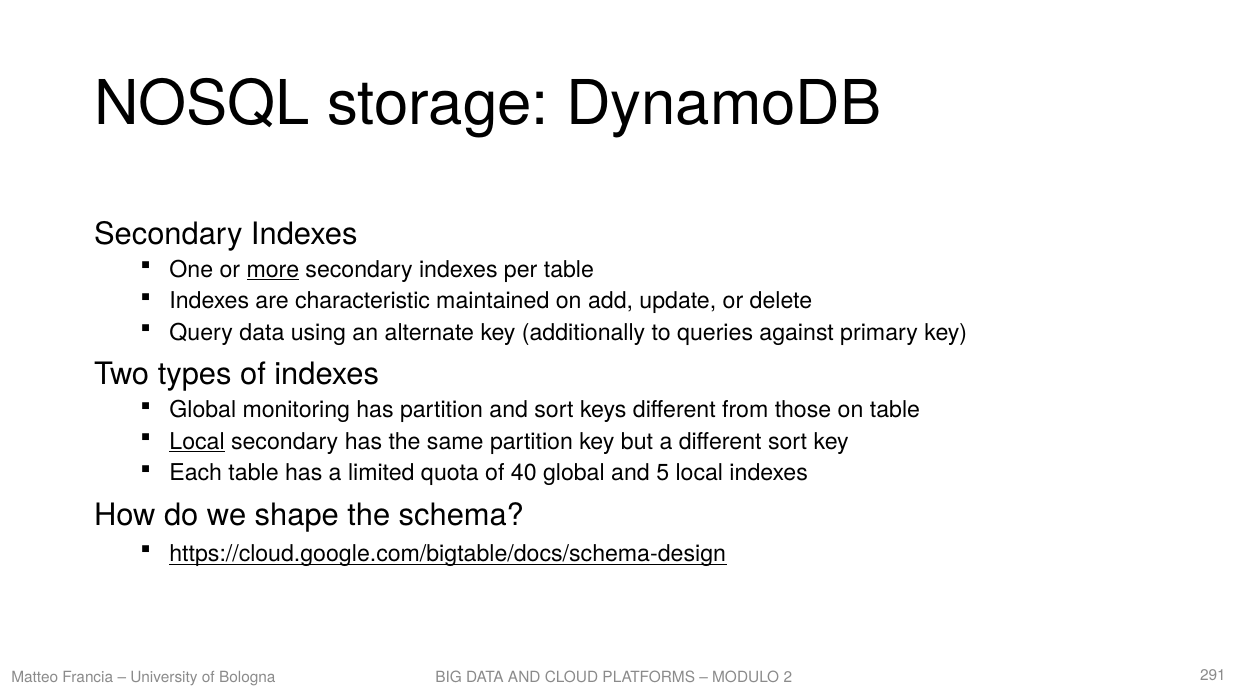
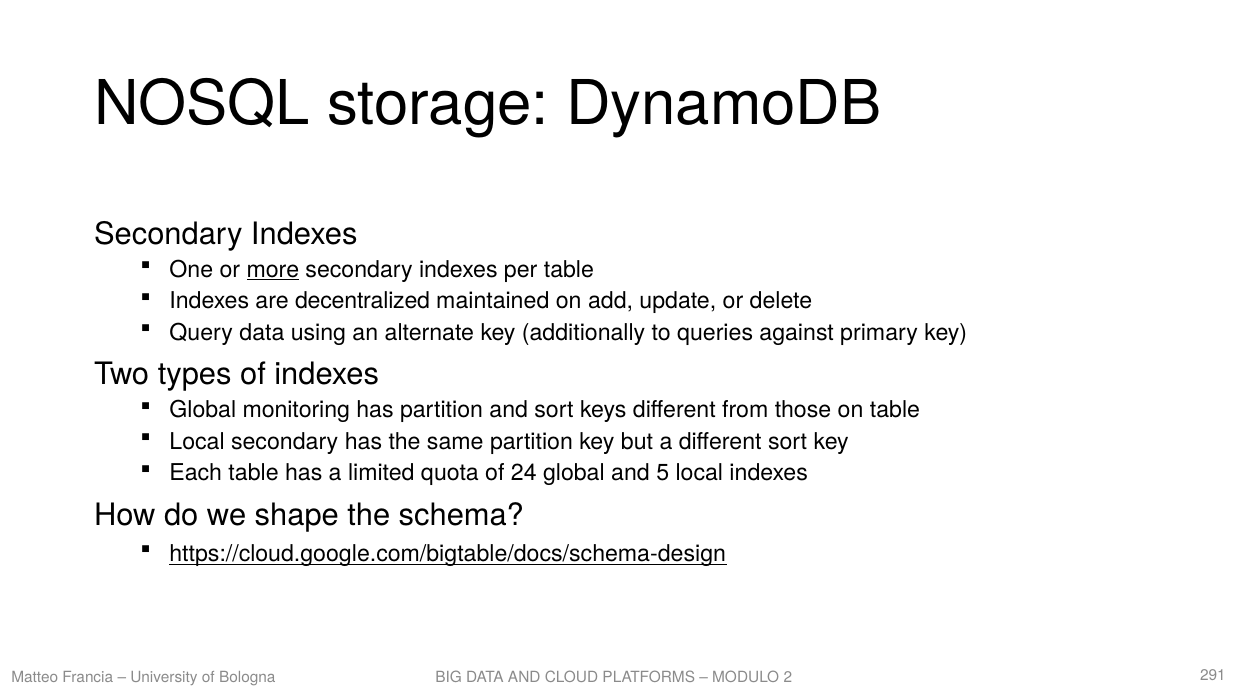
characteristic: characteristic -> decentralized (363, 301)
Local underline: present -> none (197, 441)
40: 40 -> 24 (524, 473)
